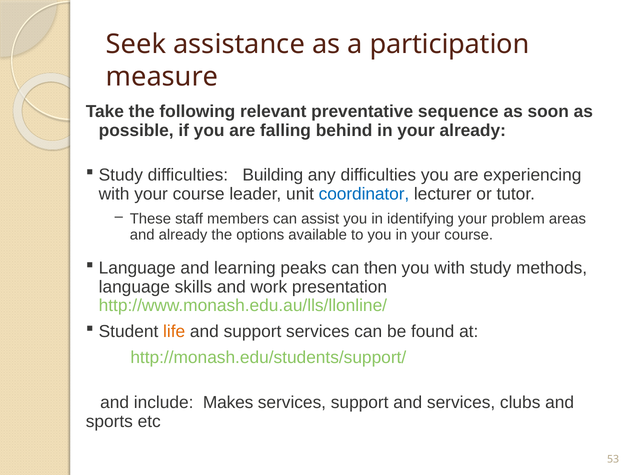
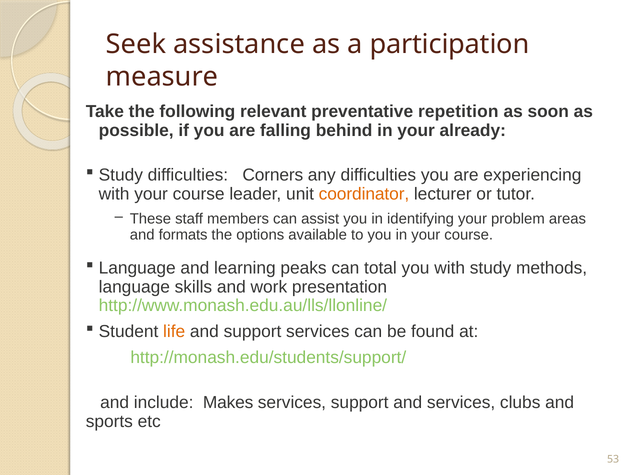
sequence: sequence -> repetition (458, 112)
Building: Building -> Corners (273, 175)
coordinator colour: blue -> orange (364, 194)
and already: already -> formats (183, 235)
then: then -> total (380, 268)
